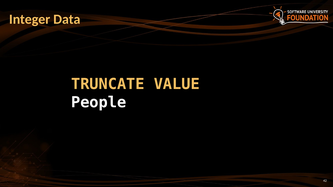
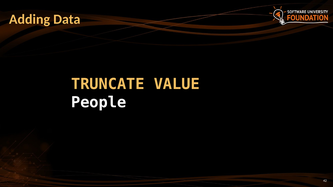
Integer: Integer -> Adding (30, 19)
